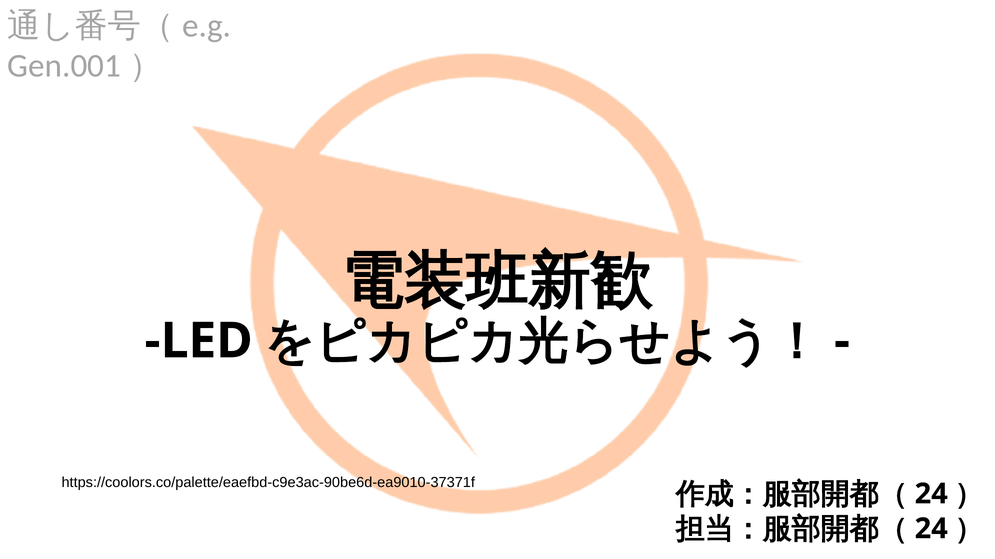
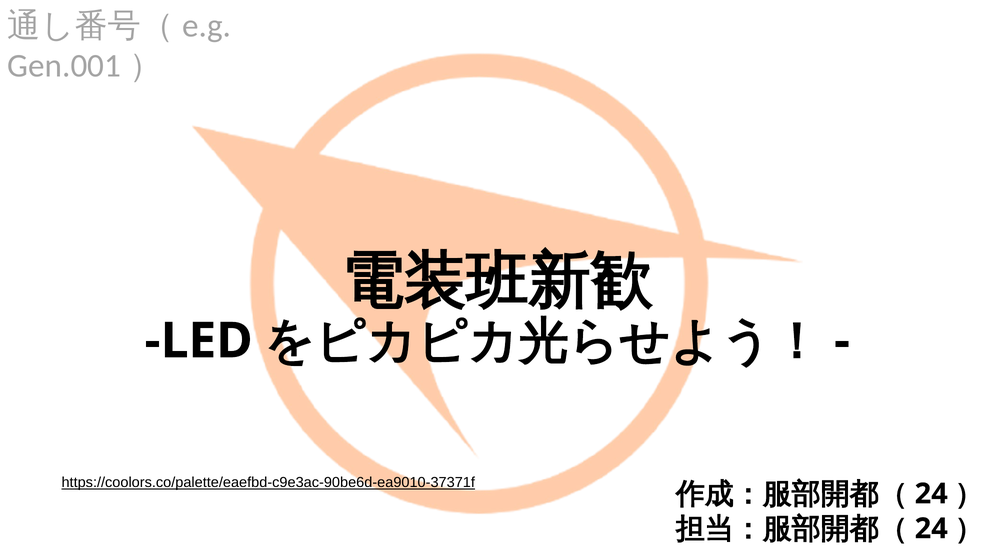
https://coolors.co/palette/eaefbd-c9e3ac-90be6d-ea9010-37371f underline: none -> present (268, 483)
